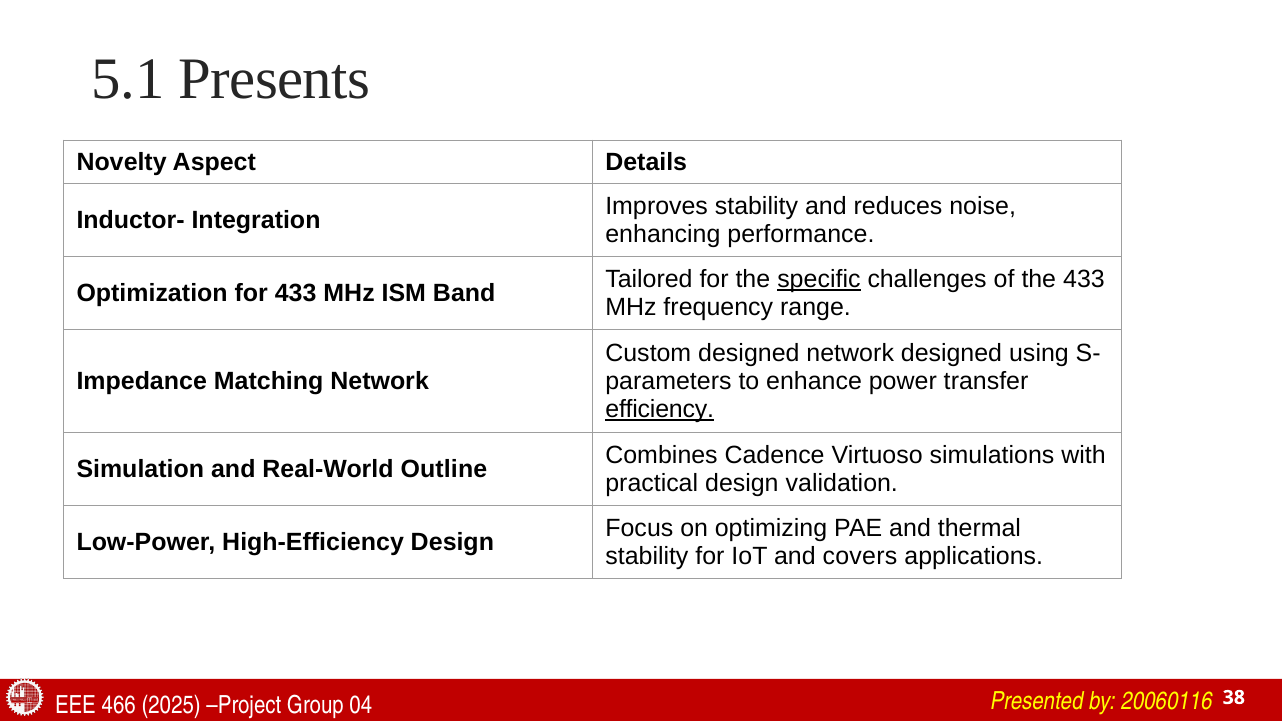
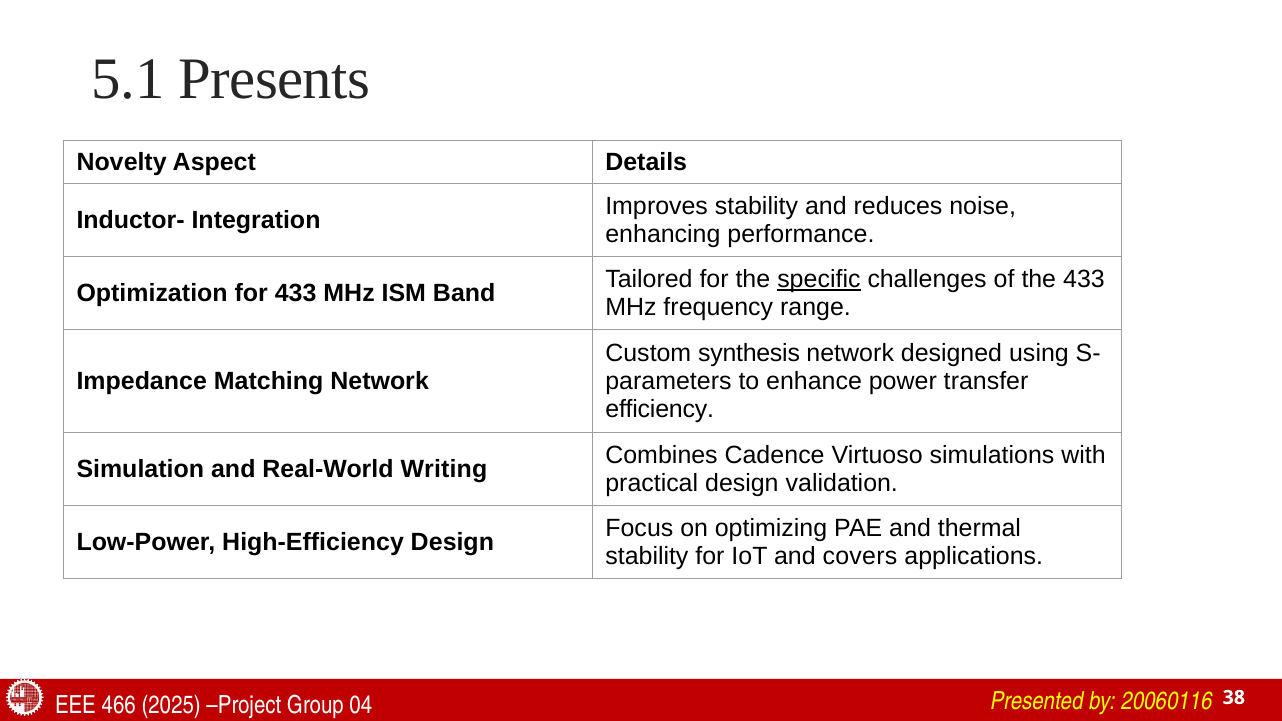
Custom designed: designed -> synthesis (749, 353)
efficiency underline: present -> none (660, 409)
Outline: Outline -> Writing (444, 469)
